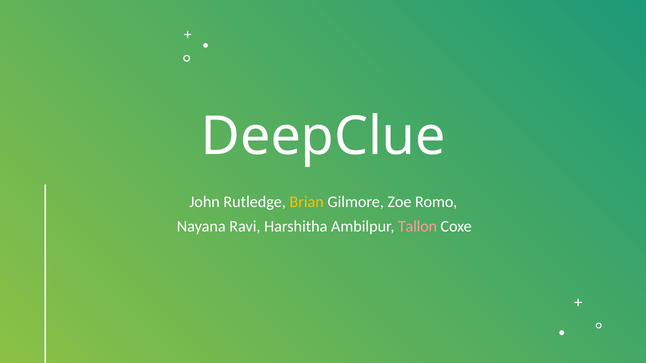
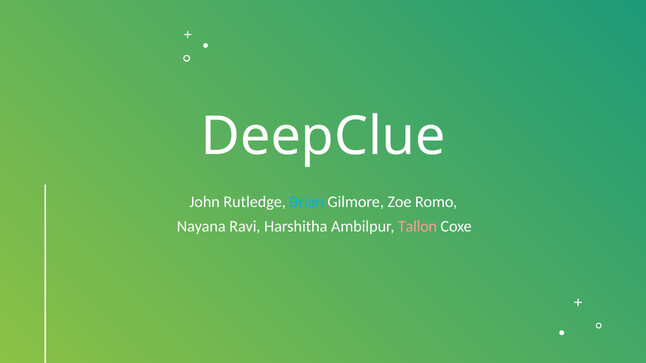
Brian colour: yellow -> light blue (307, 202)
